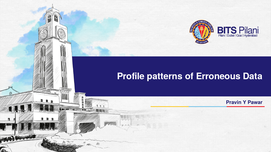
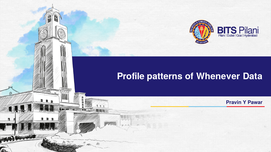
Erroneous: Erroneous -> Whenever (218, 77)
